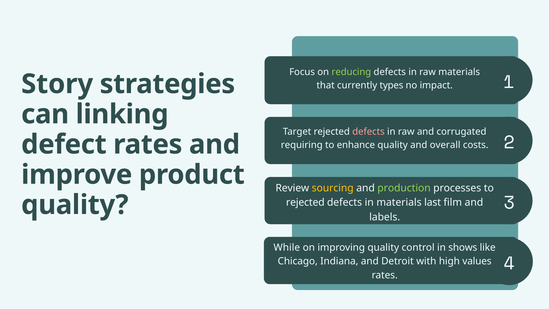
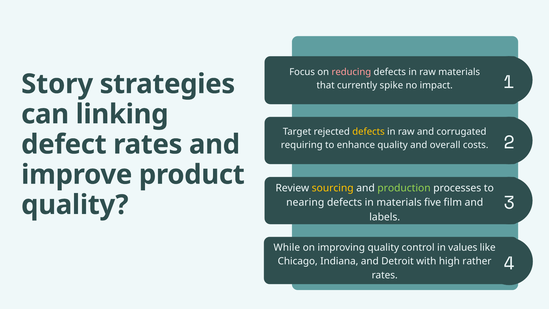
reducing colour: light green -> pink (351, 72)
types: types -> spike (391, 85)
defects colour: pink -> yellow (369, 132)
rejected: rejected -> nearing (305, 202)
last: last -> five (433, 202)
shows: shows -> values (463, 247)
values: values -> rather (477, 261)
